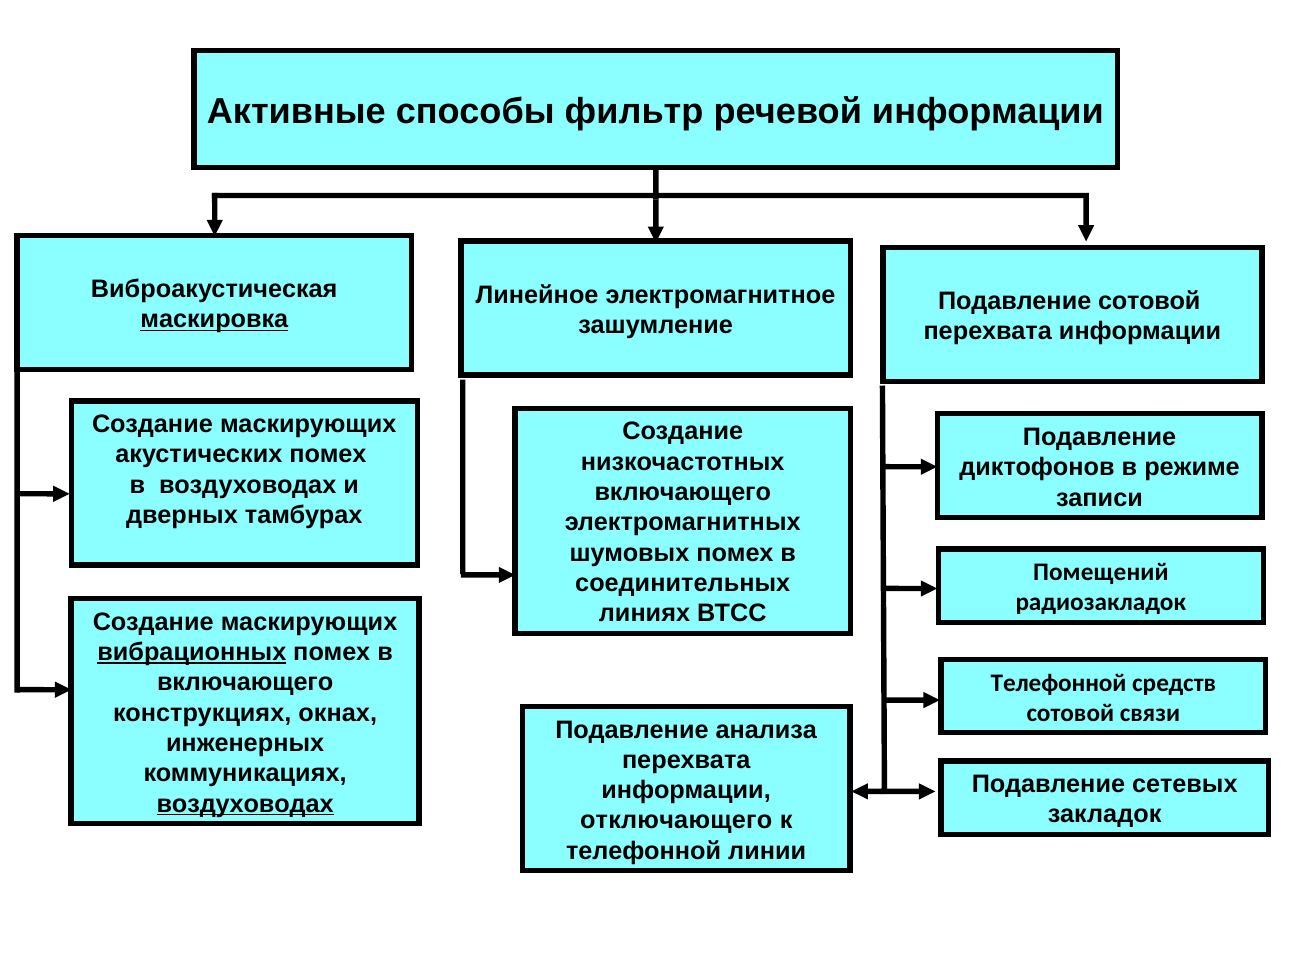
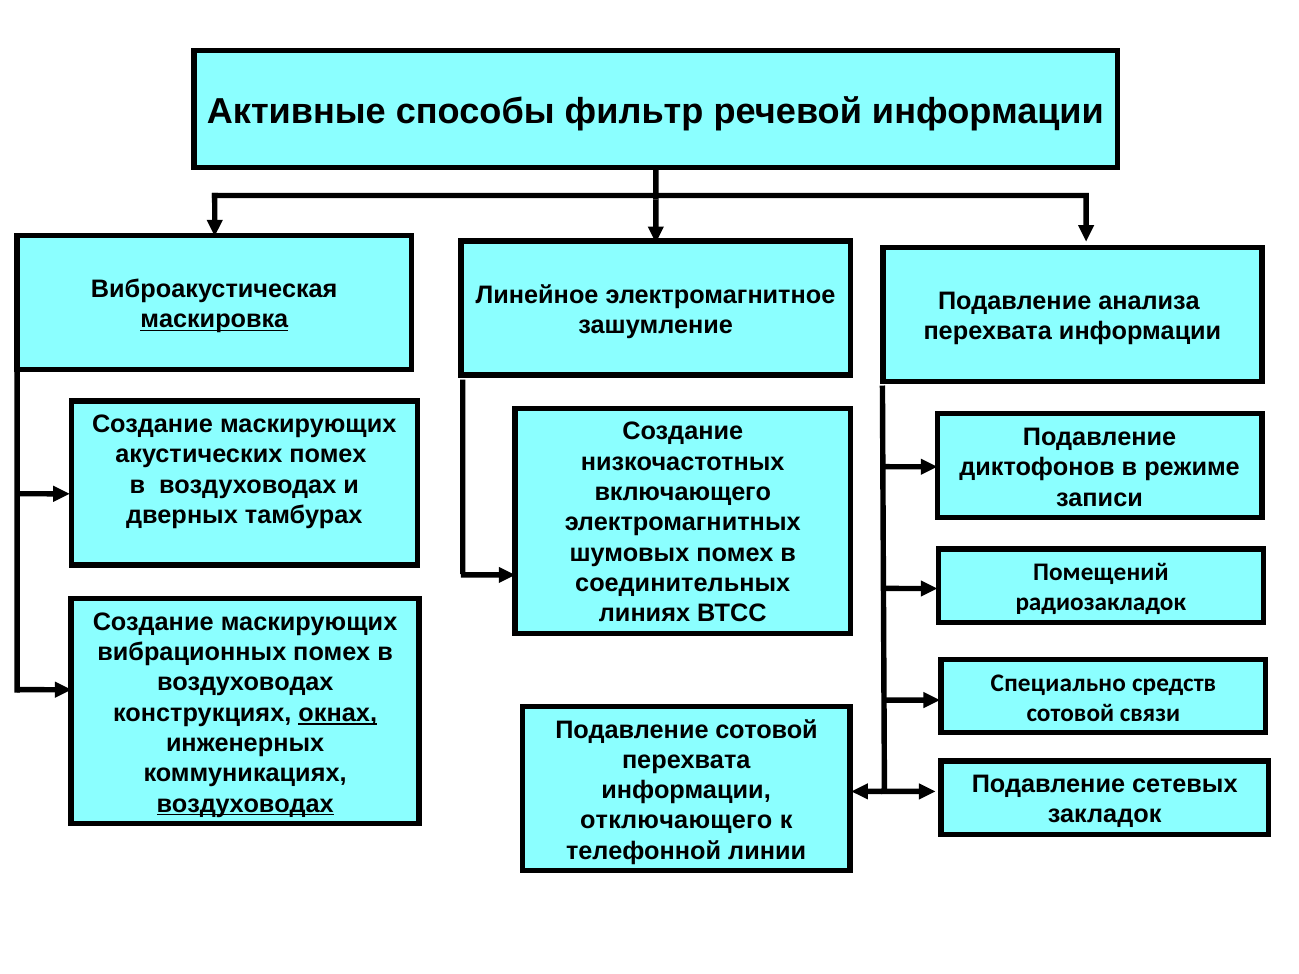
Подавление сотовой: сотовой -> анализа (1149, 301)
вибрационных underline: present -> none (192, 652)
включающего: включающего -> воздуховодах (245, 683)
Телефонной: Телефонной -> Специально (1058, 683)
окнах underline: none -> present (338, 713)
Подавление анализа: анализа -> сотовой (766, 730)
